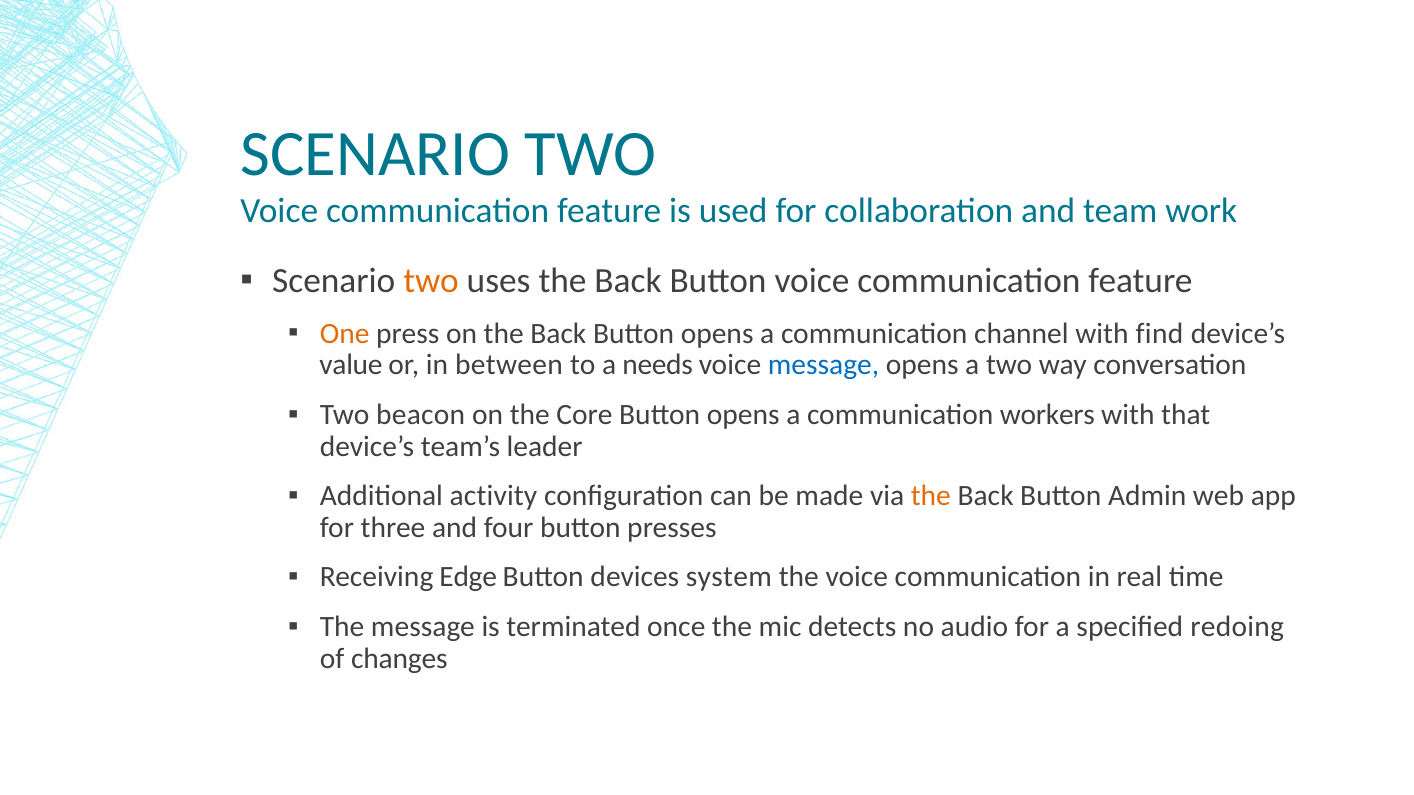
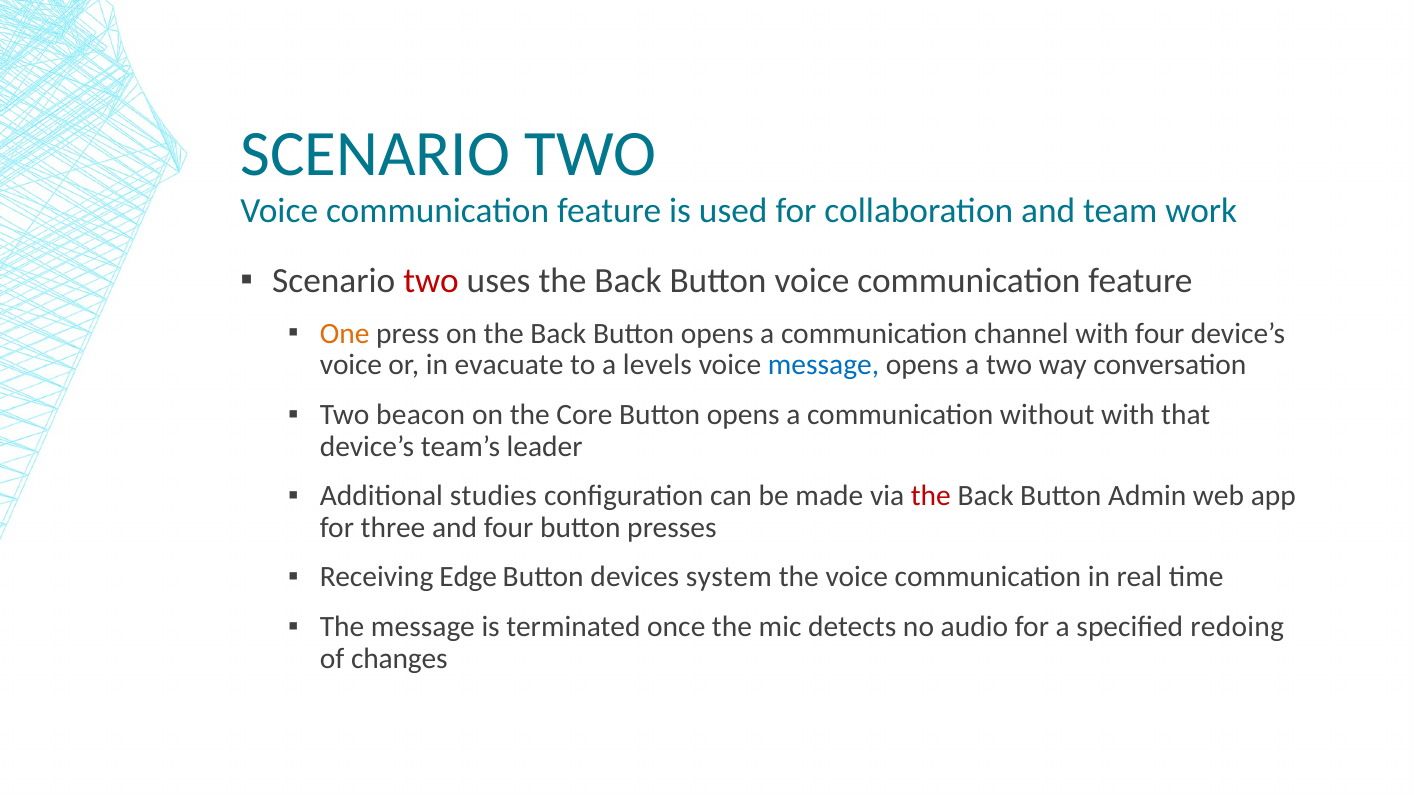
two colour: orange -> red (431, 281)
with find: find -> four (1160, 334)
value: value -> voice (351, 365)
between: between -> evacuate (509, 365)
needs: needs -> levels (657, 365)
workers: workers -> without (1047, 415)
activity: activity -> studies (493, 496)
the colour: orange -> red (931, 496)
